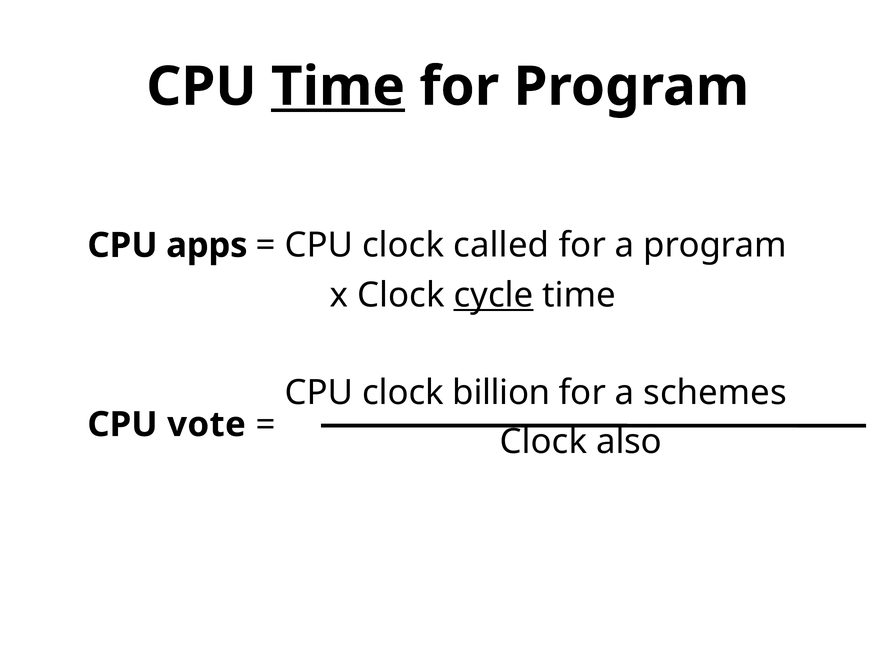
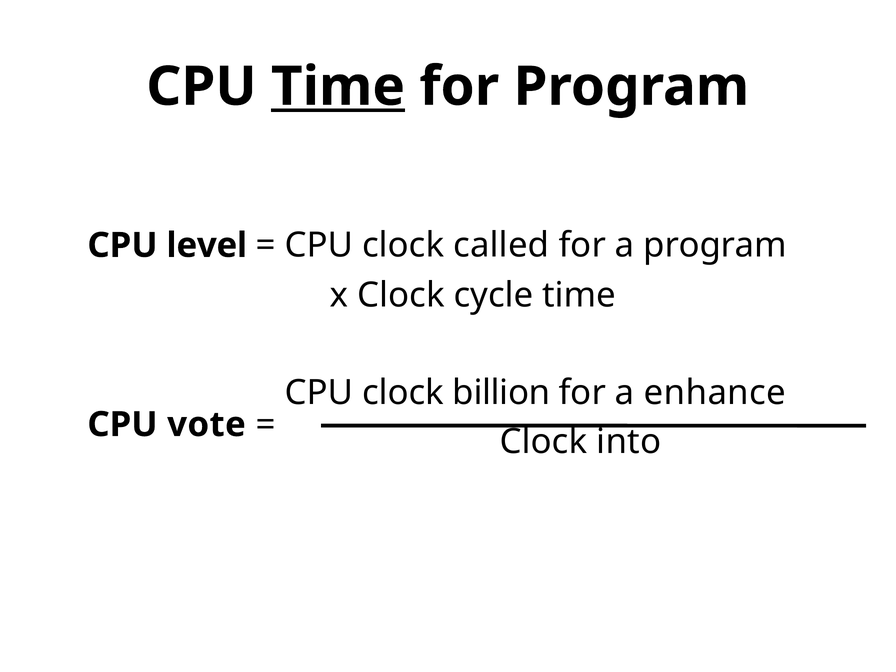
apps: apps -> level (207, 245)
cycle underline: present -> none (493, 295)
schemes: schemes -> enhance (715, 393)
also: also -> into (629, 442)
